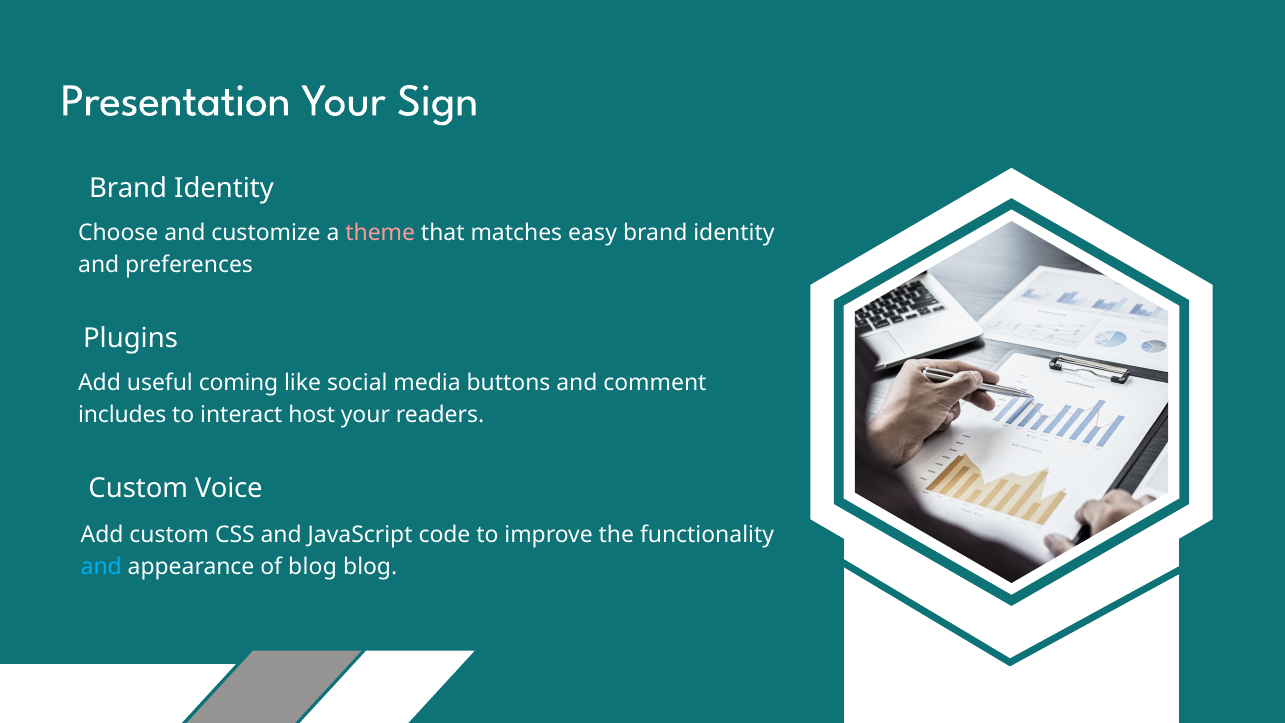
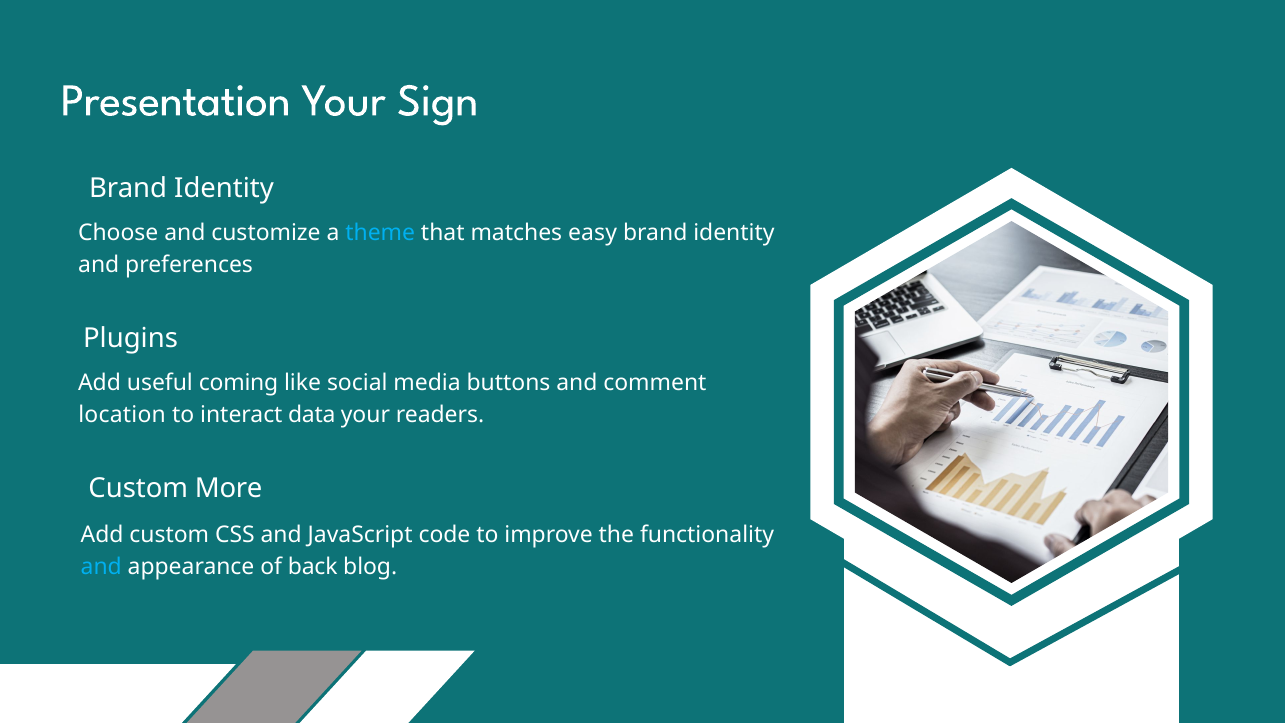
theme colour: pink -> light blue (380, 233)
includes: includes -> location (122, 415)
host: host -> data (312, 415)
Voice: Voice -> More (229, 488)
of blog: blog -> back (313, 567)
